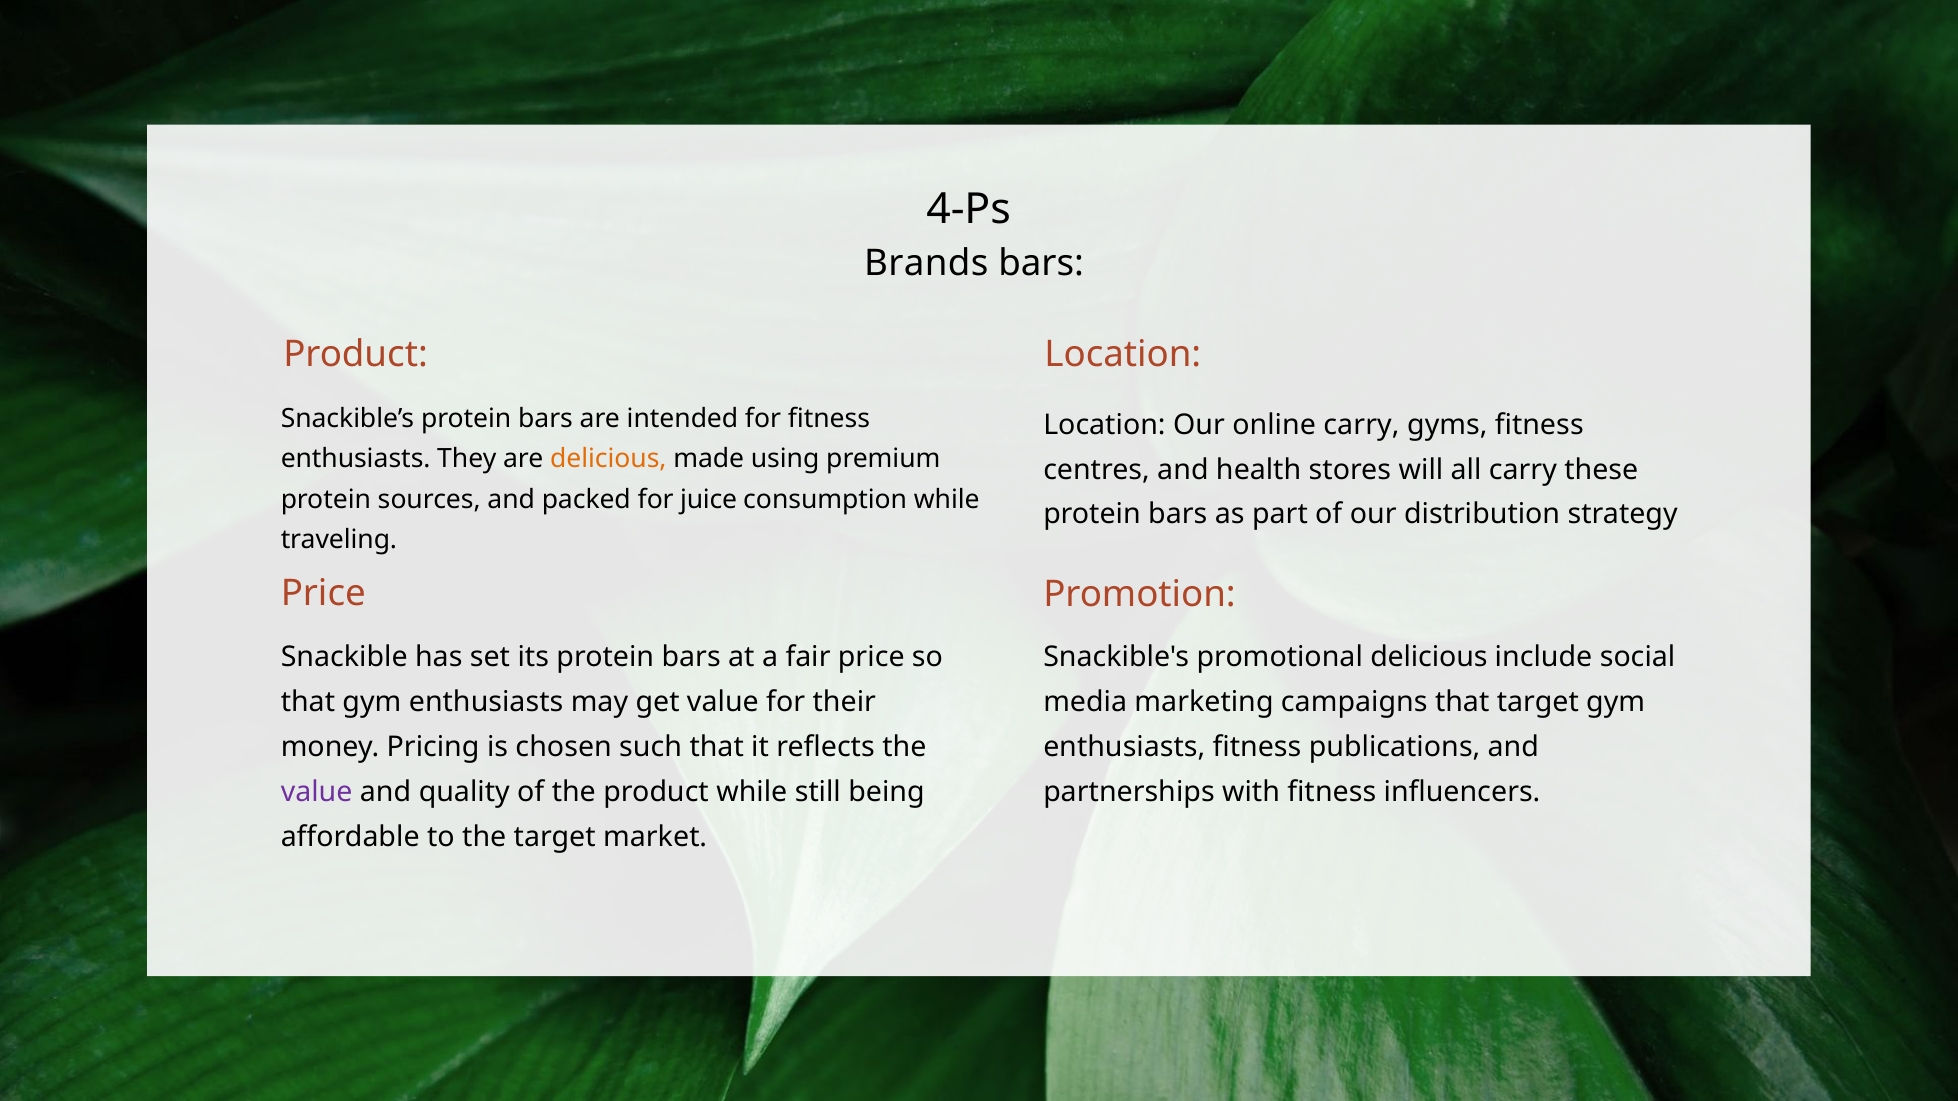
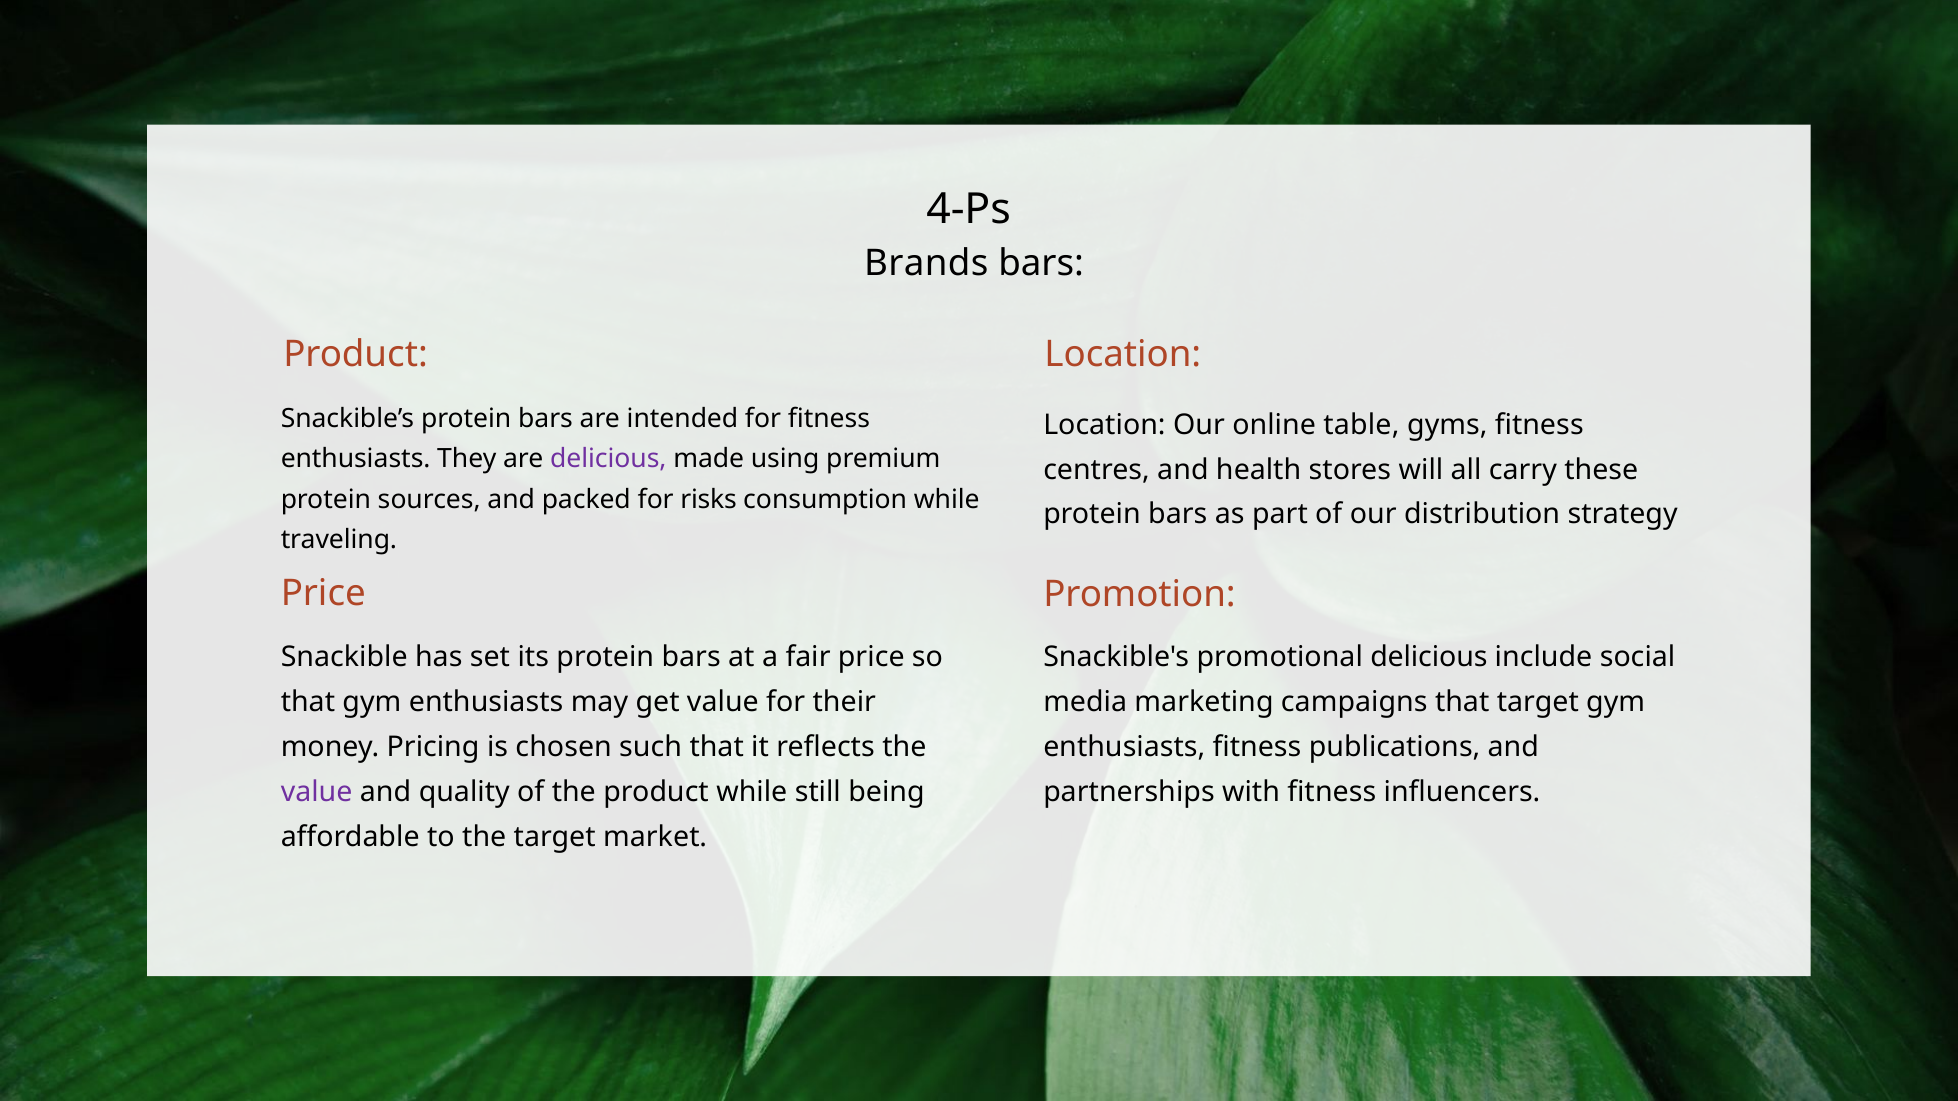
online carry: carry -> table (1361, 425)
delicious colour: orange -> purple (608, 459)
juice: juice -> risks (709, 499)
